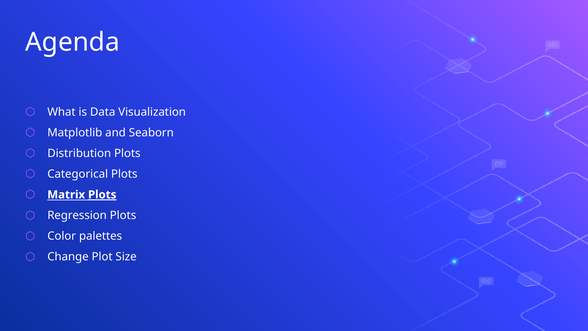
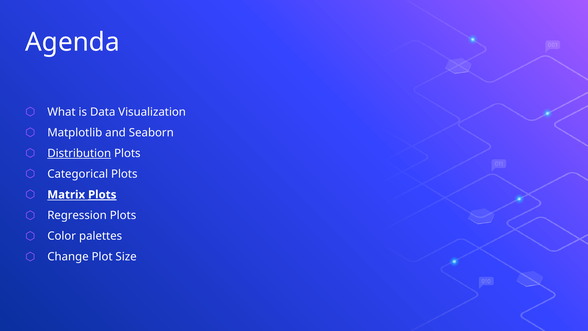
Distribution underline: none -> present (79, 153)
